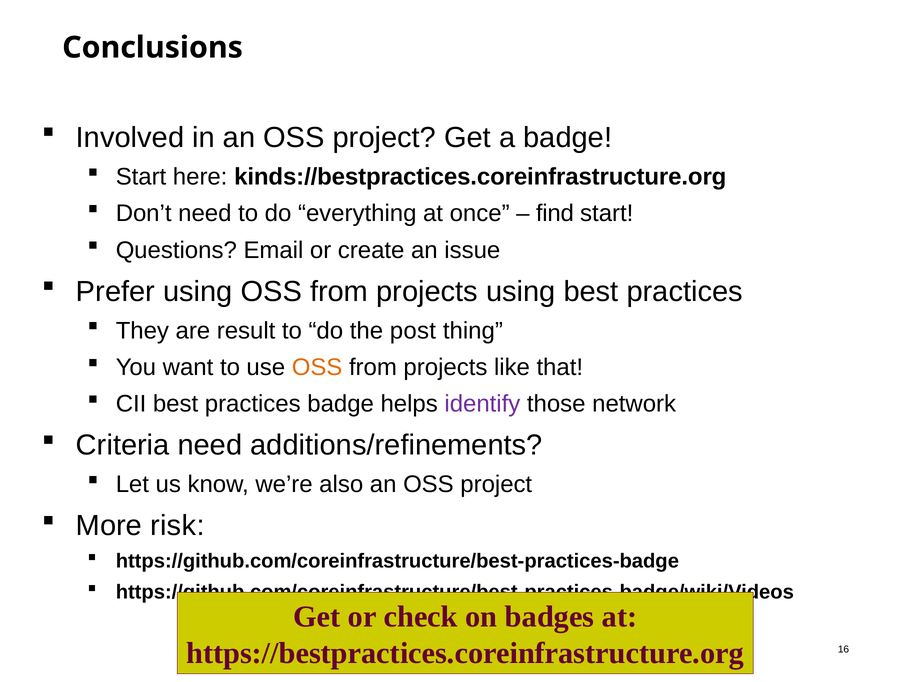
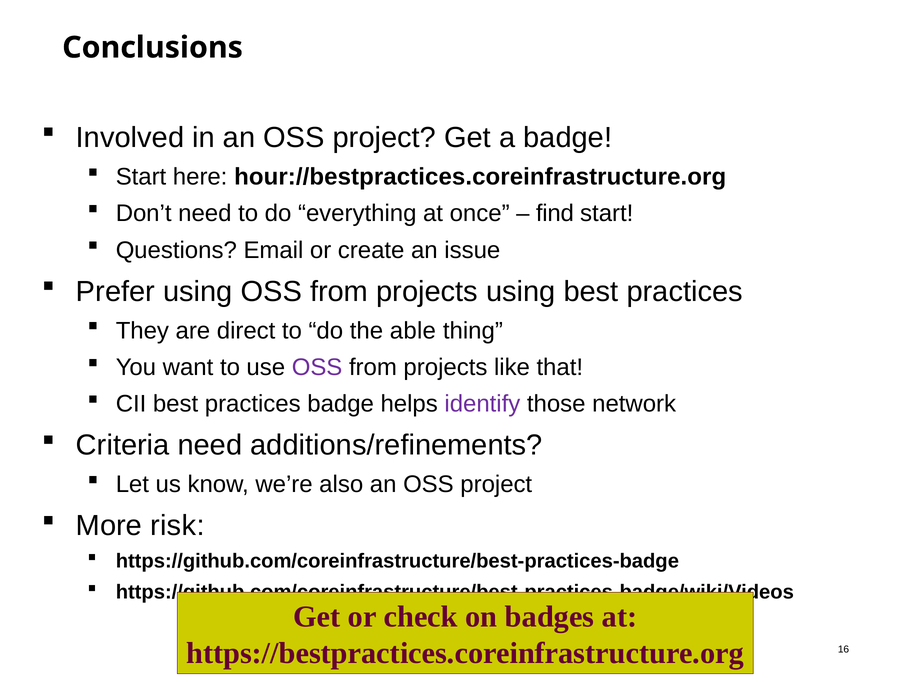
kinds://bestpractices.coreinfrastructure.org: kinds://bestpractices.coreinfrastructure.org -> hour://bestpractices.coreinfrastructure.org (480, 177)
result: result -> direct (246, 331)
post: post -> able (413, 331)
OSS colour: orange -> purple (317, 368)
